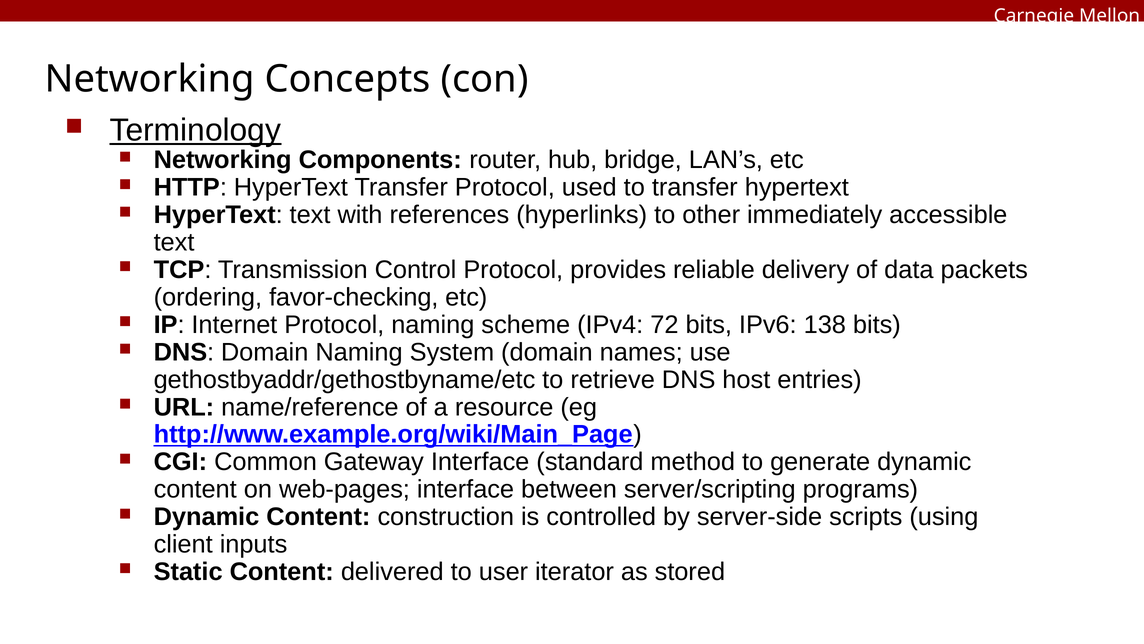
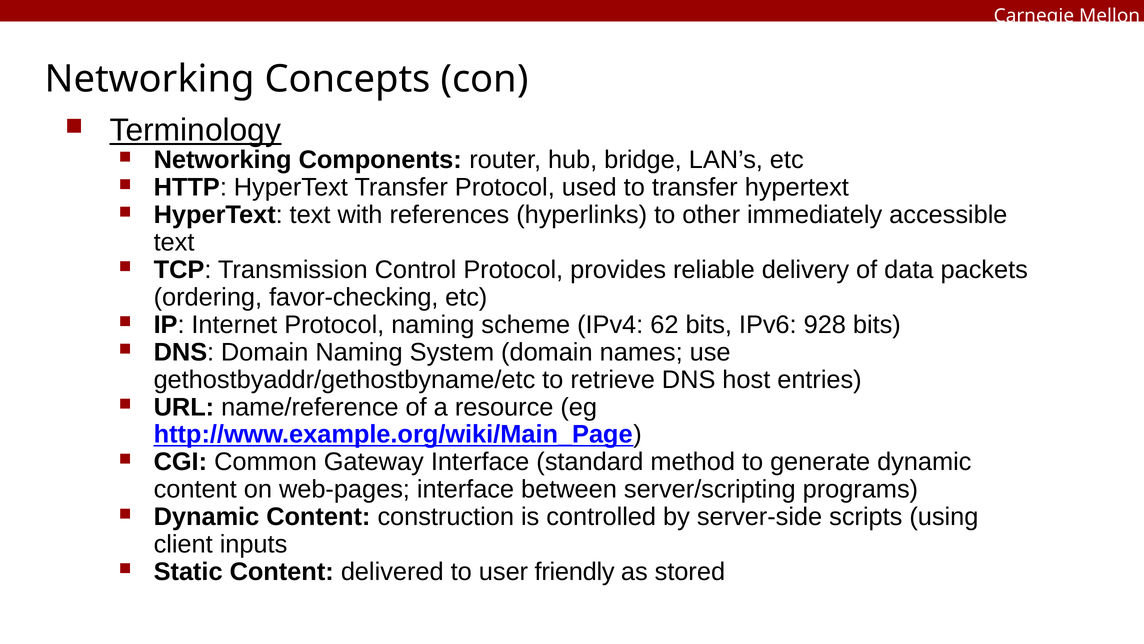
72: 72 -> 62 (664, 325)
138: 138 -> 928 (825, 325)
iterator: iterator -> friendly (575, 571)
